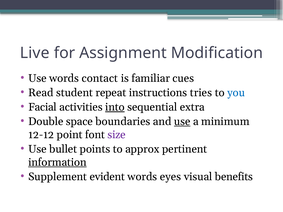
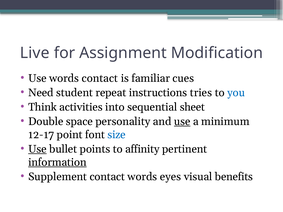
Read: Read -> Need (41, 93)
Facial: Facial -> Think (42, 107)
into underline: present -> none (115, 107)
extra: extra -> sheet (192, 107)
boundaries: boundaries -> personality (123, 122)
12-12: 12-12 -> 12-17 (41, 135)
size colour: purple -> blue (117, 135)
Use underline: none -> present (37, 149)
approx: approx -> affinity (142, 149)
Supplement evident: evident -> contact (107, 177)
